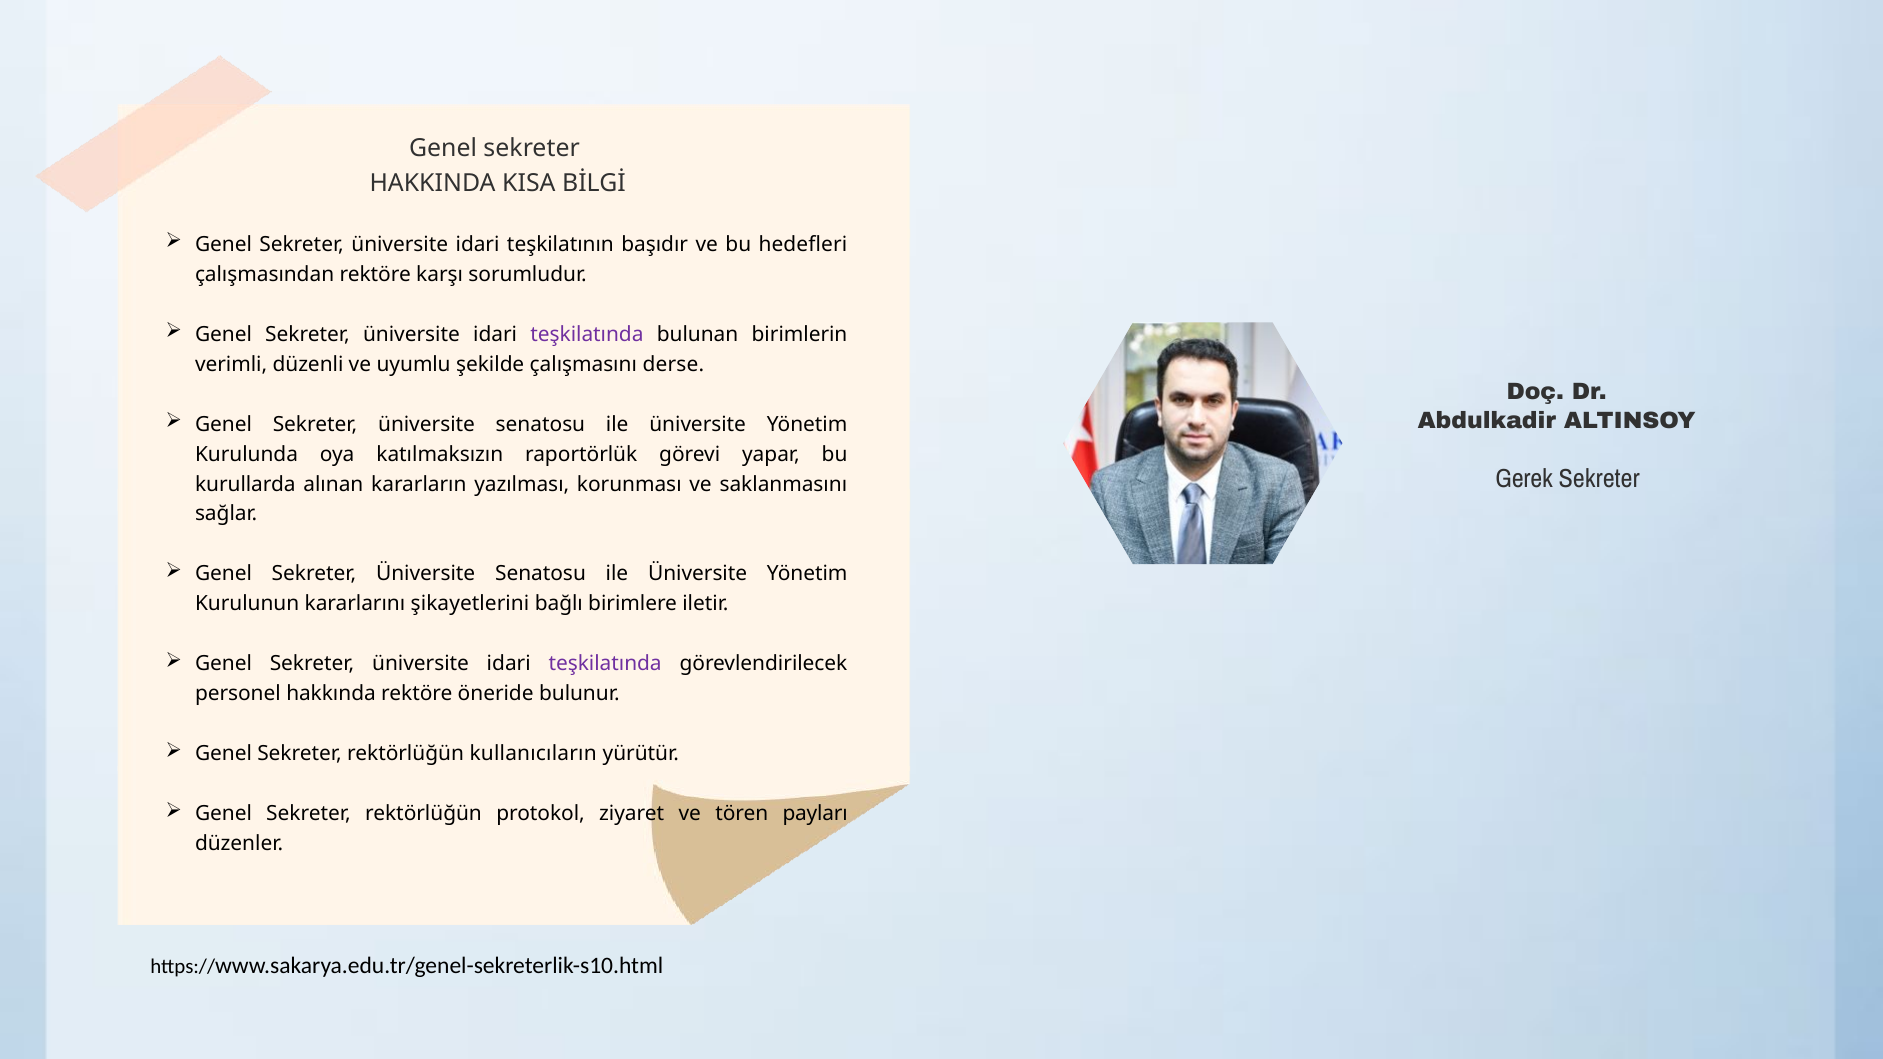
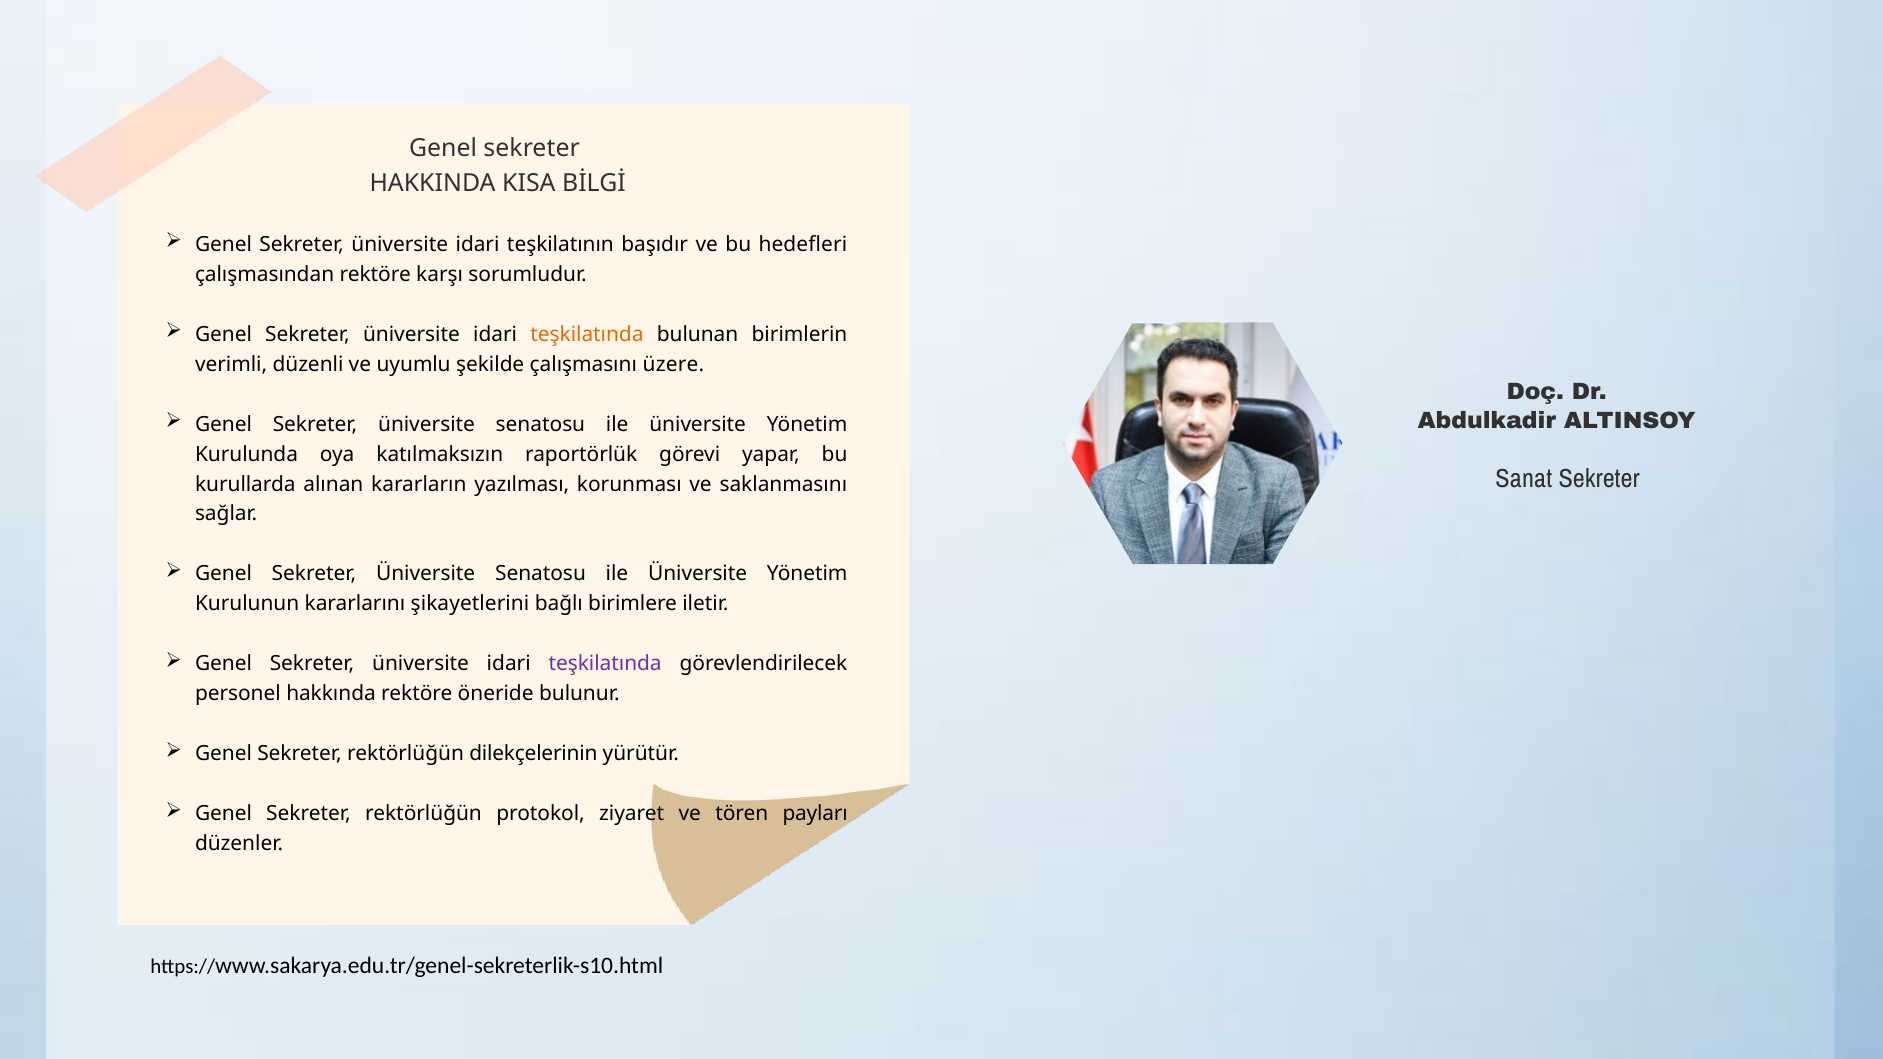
teşkilatında colour: purple -> orange (587, 334)
derse: derse -> üzere (673, 364)
Gerek: Gerek -> Sanat (1524, 479)
kullanıcıların: kullanıcıların -> dilekçelerinin (533, 754)
